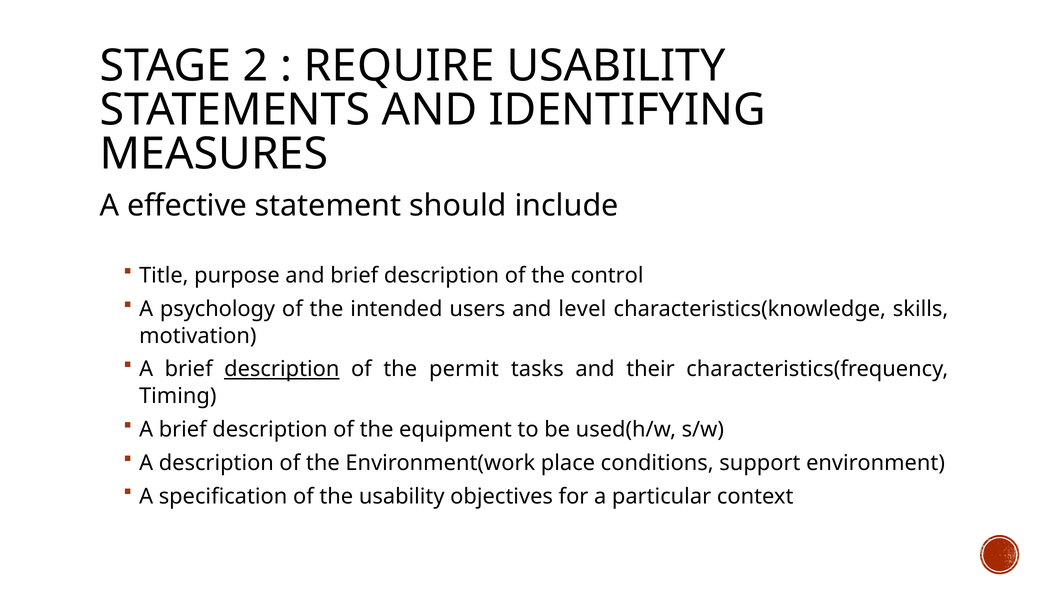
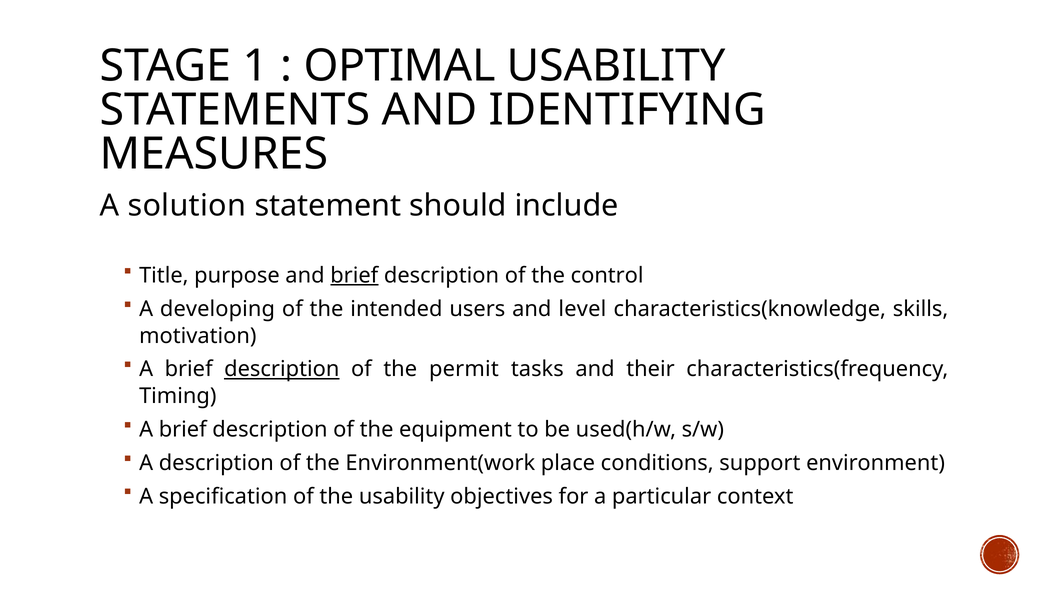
2: 2 -> 1 (256, 66)
REQUIRE: REQUIRE -> OPTIMAL (400, 66)
effective: effective -> solution (187, 206)
brief underline: none -> present (354, 276)
psychology: psychology -> developing (217, 309)
